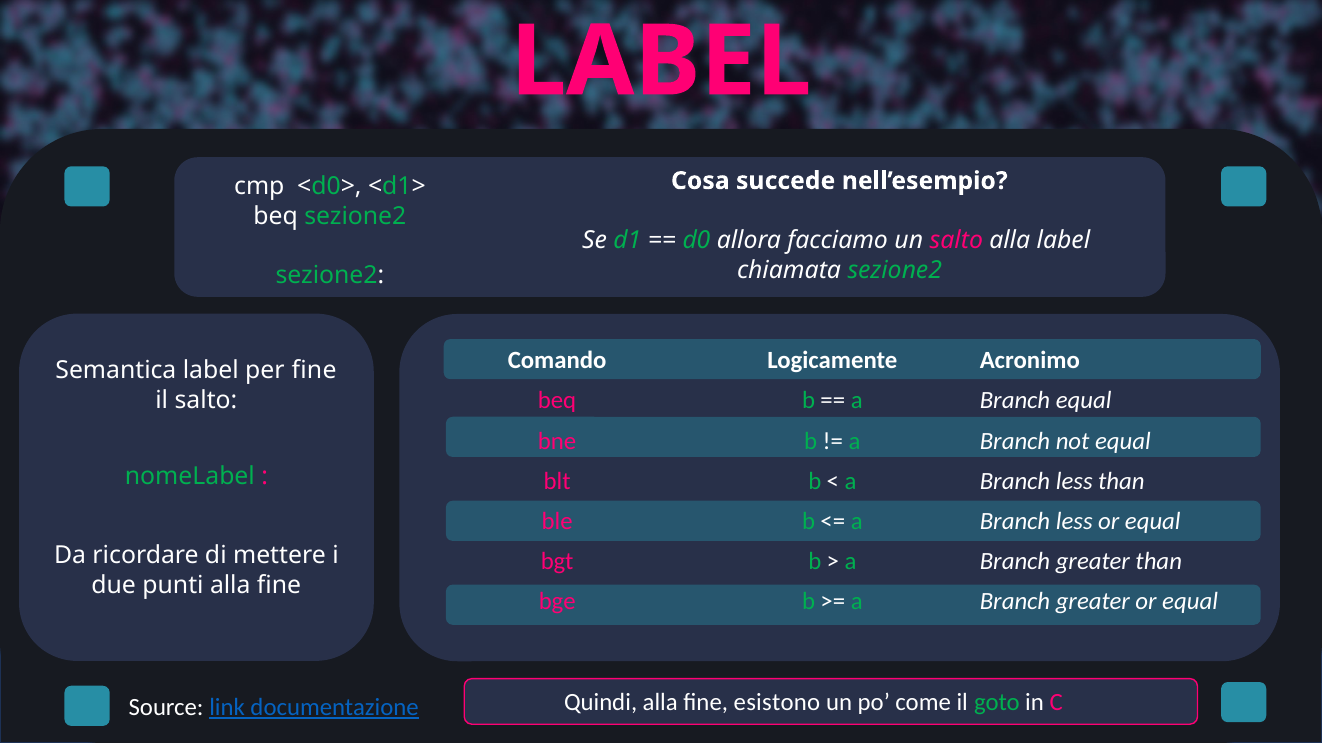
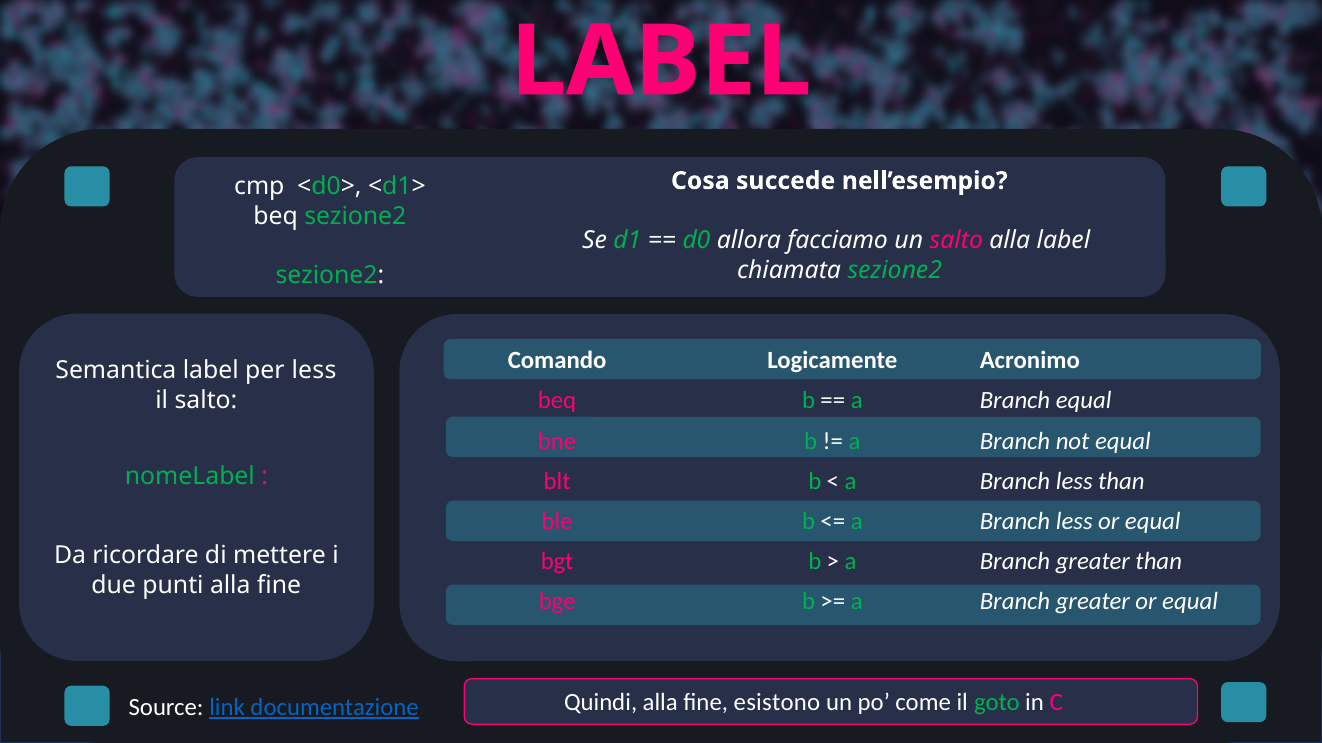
per fine: fine -> less (314, 371)
